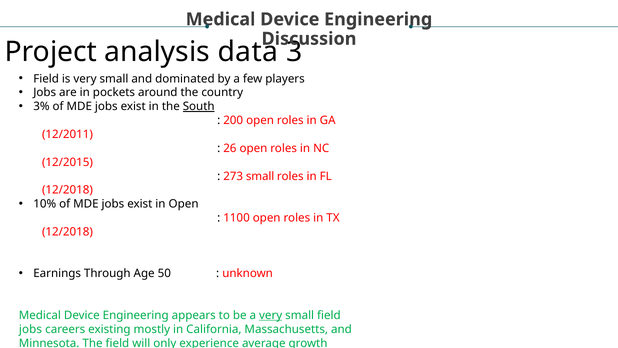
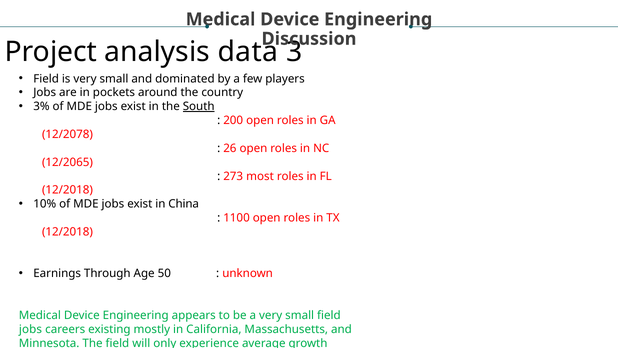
12/2011: 12/2011 -> 12/2078 (67, 134)
12/2015: 12/2015 -> 12/2065 (67, 162)
273 small: small -> most (260, 176)
in Open: Open -> China (184, 204)
very underline: present -> none (271, 315)
